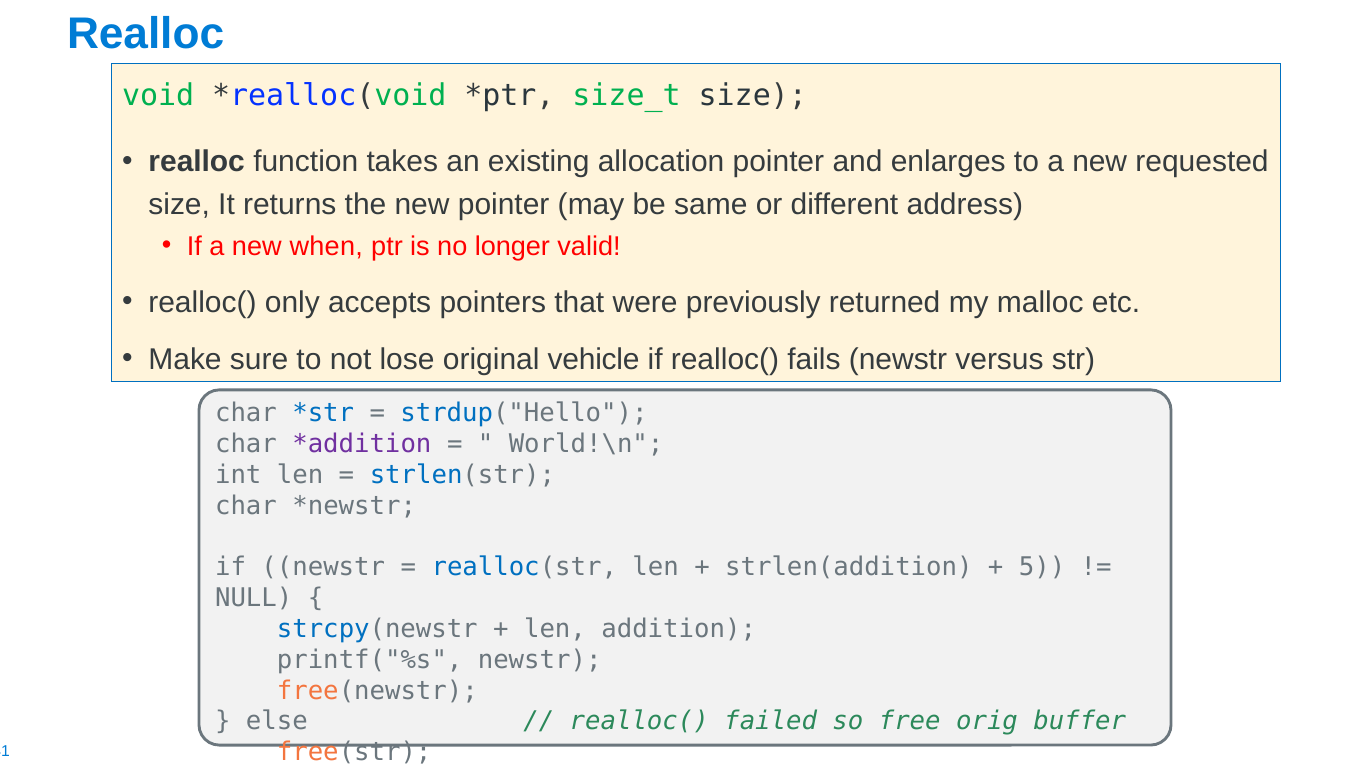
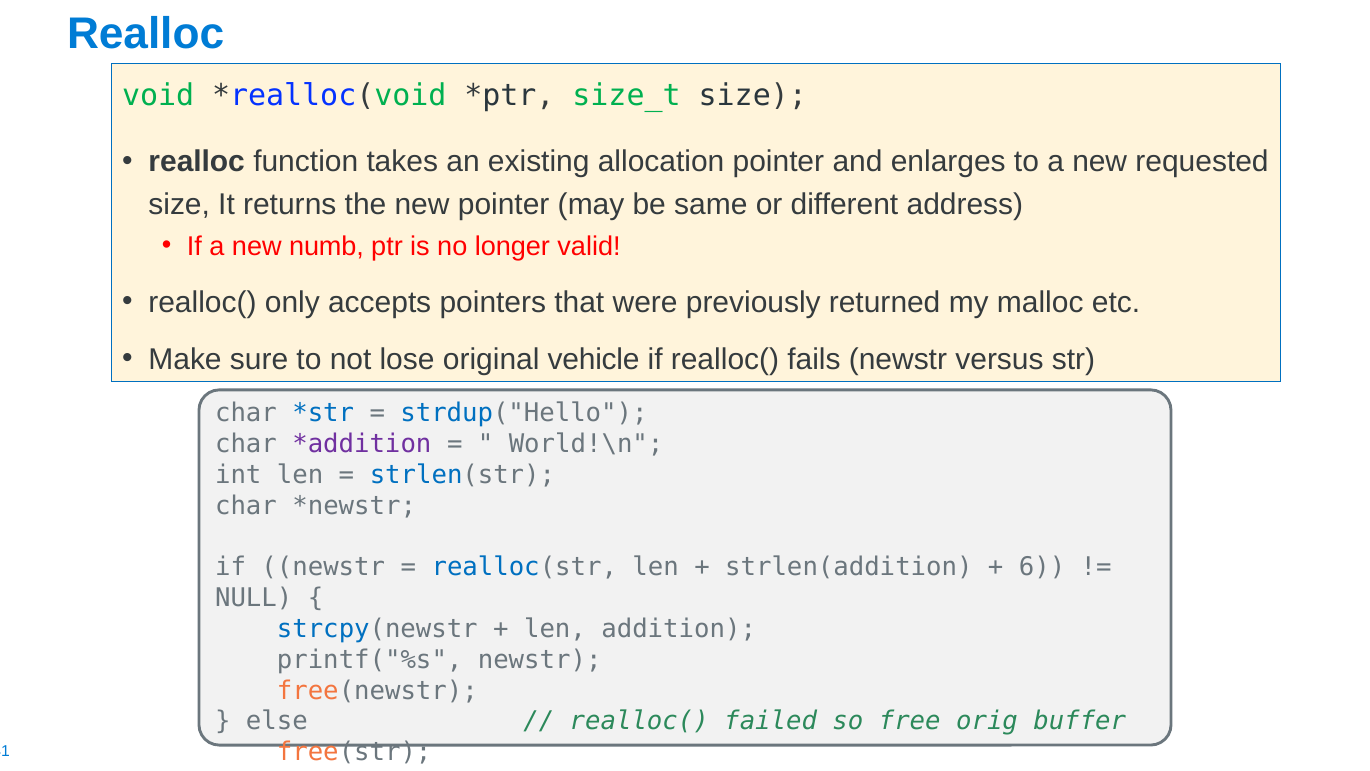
when: when -> numb (326, 246)
5: 5 -> 6 (1042, 567)
